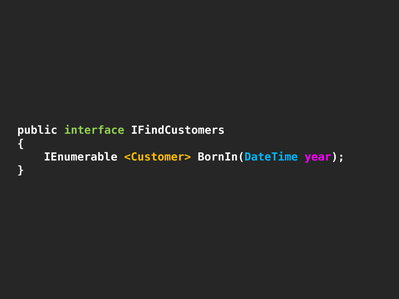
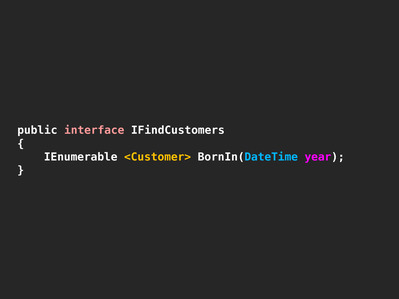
interface colour: light green -> pink (94, 130)
